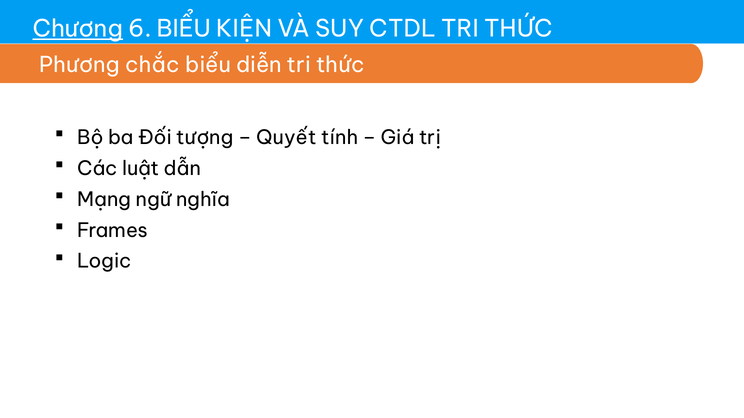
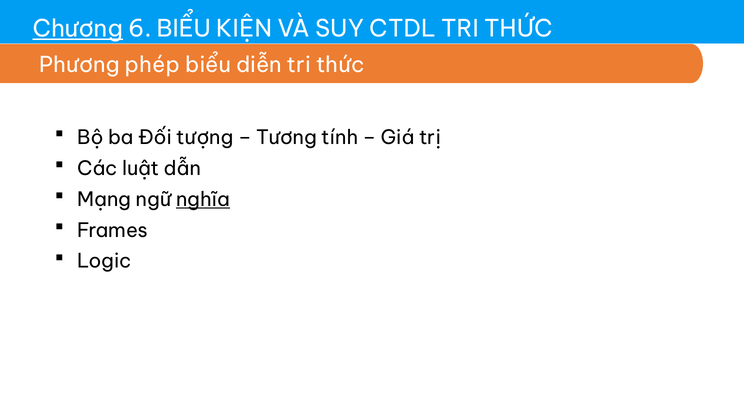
chắc: chắc -> phép (152, 65)
Quyết: Quyết -> Tương (287, 138)
nghĩa underline: none -> present (203, 200)
